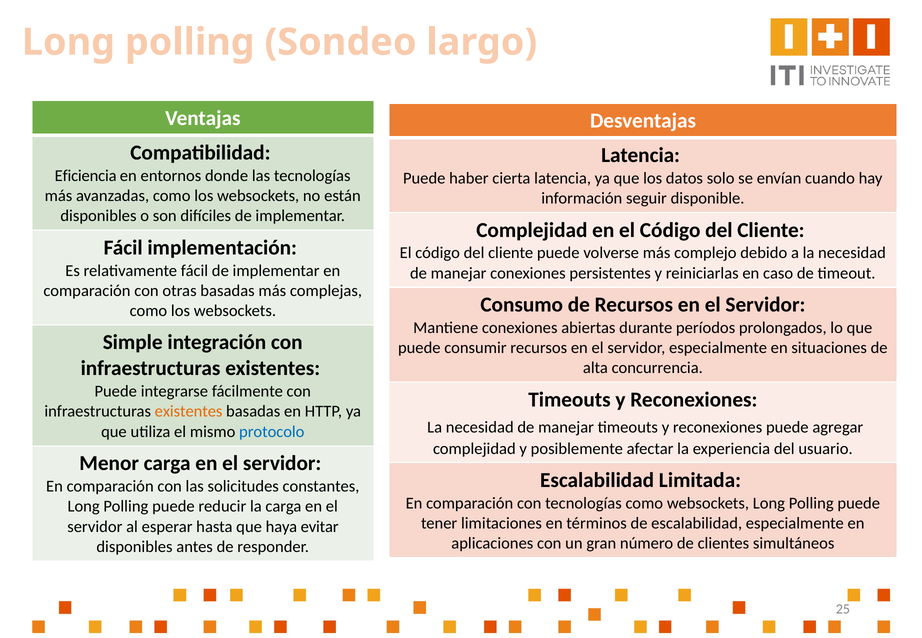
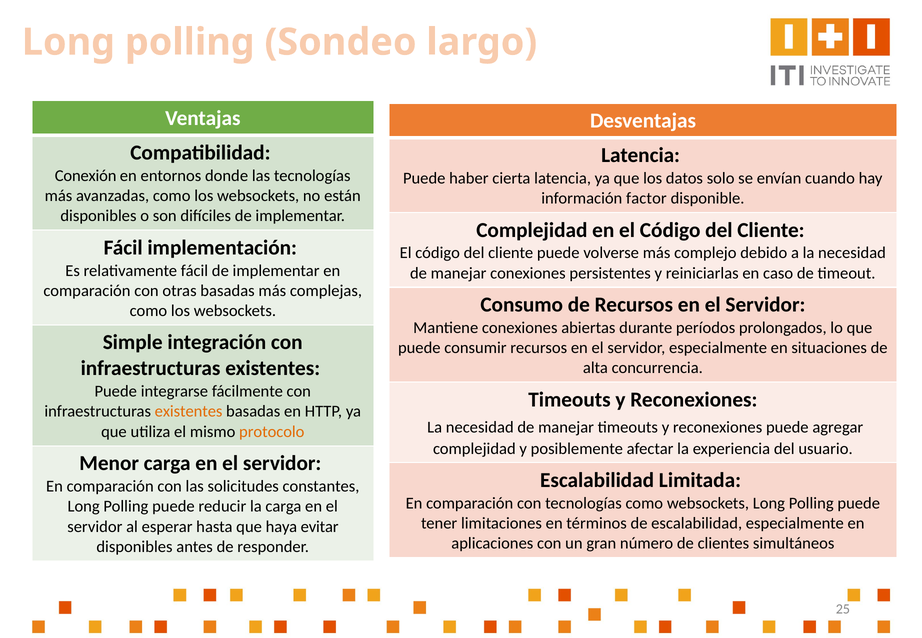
Eficiencia: Eficiencia -> Conexión (86, 176)
seguir: seguir -> factor (646, 198)
protocolo colour: blue -> orange (272, 432)
